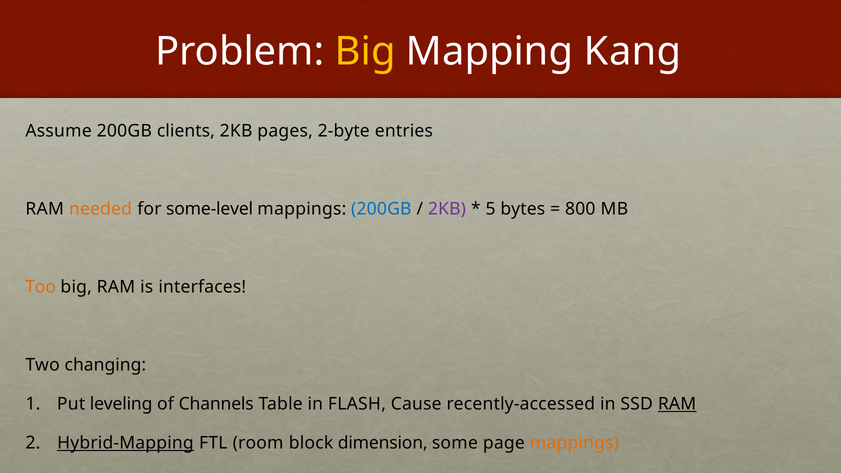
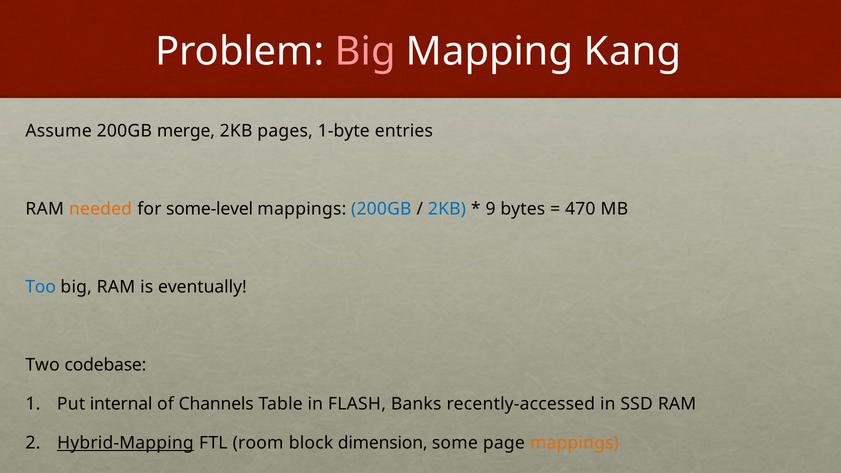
Big colour: yellow -> pink (365, 51)
clients: clients -> merge (186, 131)
2-byte: 2-byte -> 1-byte (344, 131)
2KB colour: purple -> blue (447, 209)
5: 5 -> 9 (491, 209)
800: 800 -> 470 (580, 209)
Too colour: orange -> blue (41, 287)
interfaces: interfaces -> eventually (202, 287)
changing: changing -> codebase (105, 365)
leveling: leveling -> internal (121, 404)
Cause: Cause -> Banks (416, 404)
RAM underline: present -> none (677, 404)
